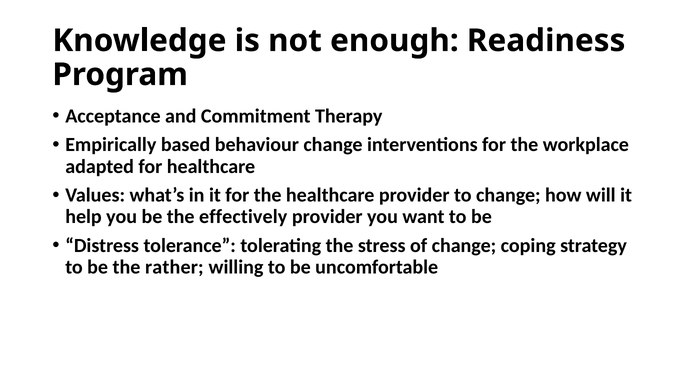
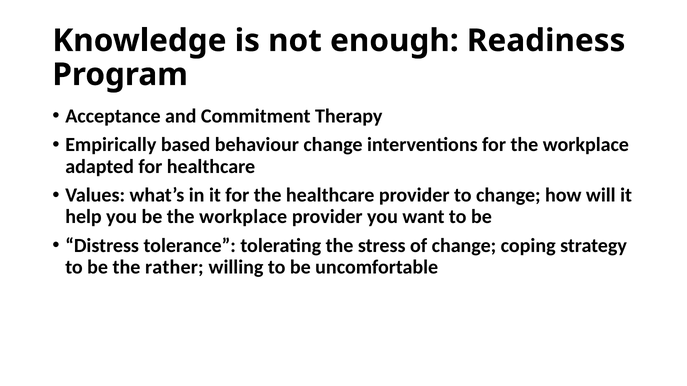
be the effectively: effectively -> workplace (243, 217)
